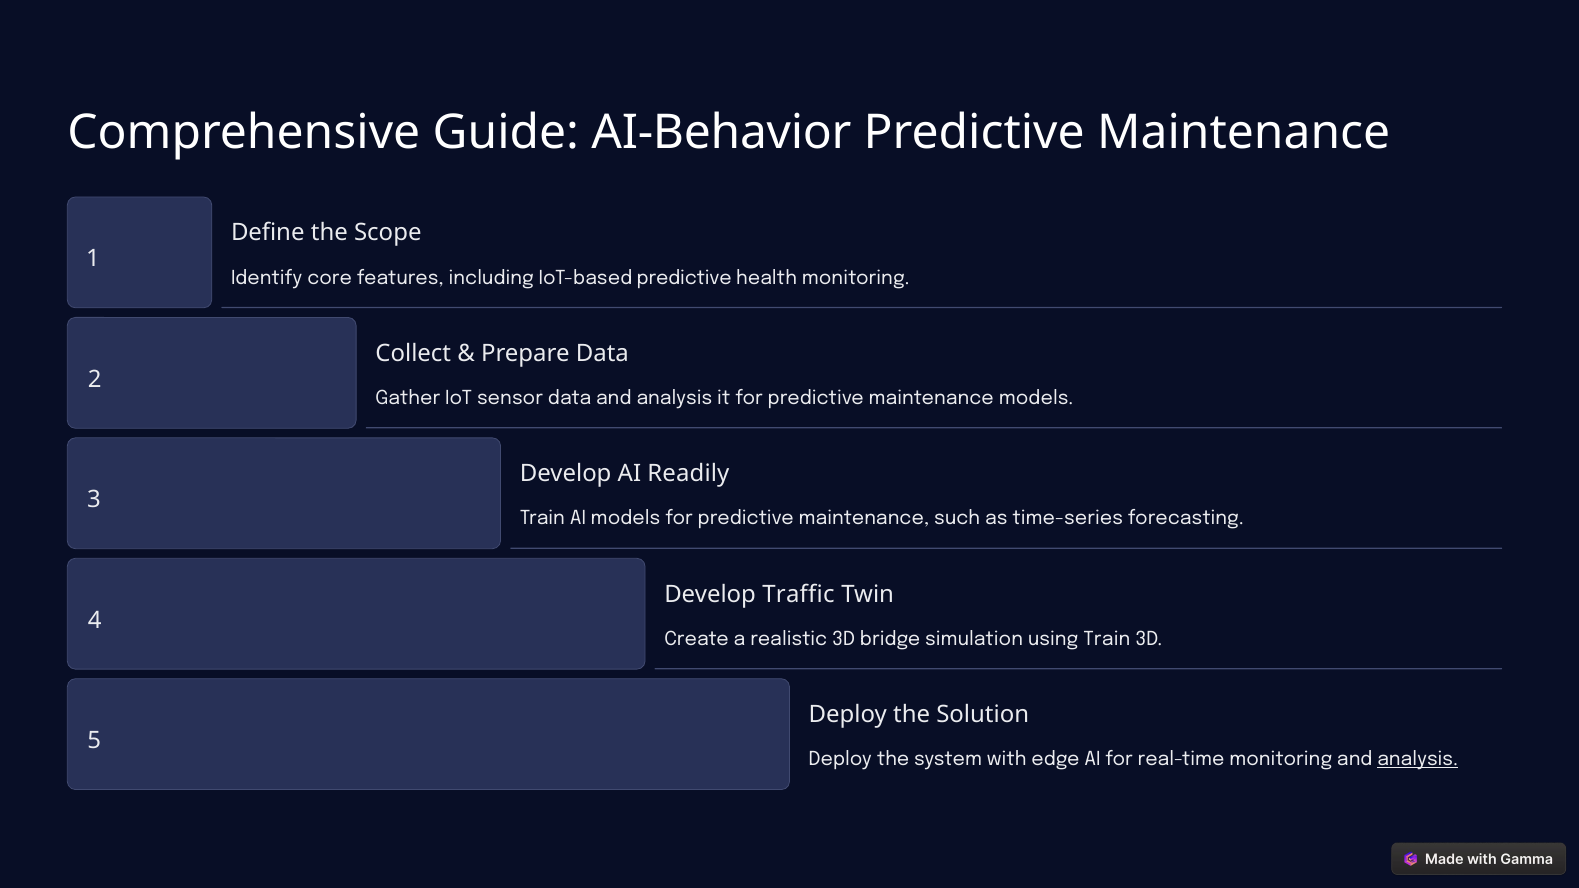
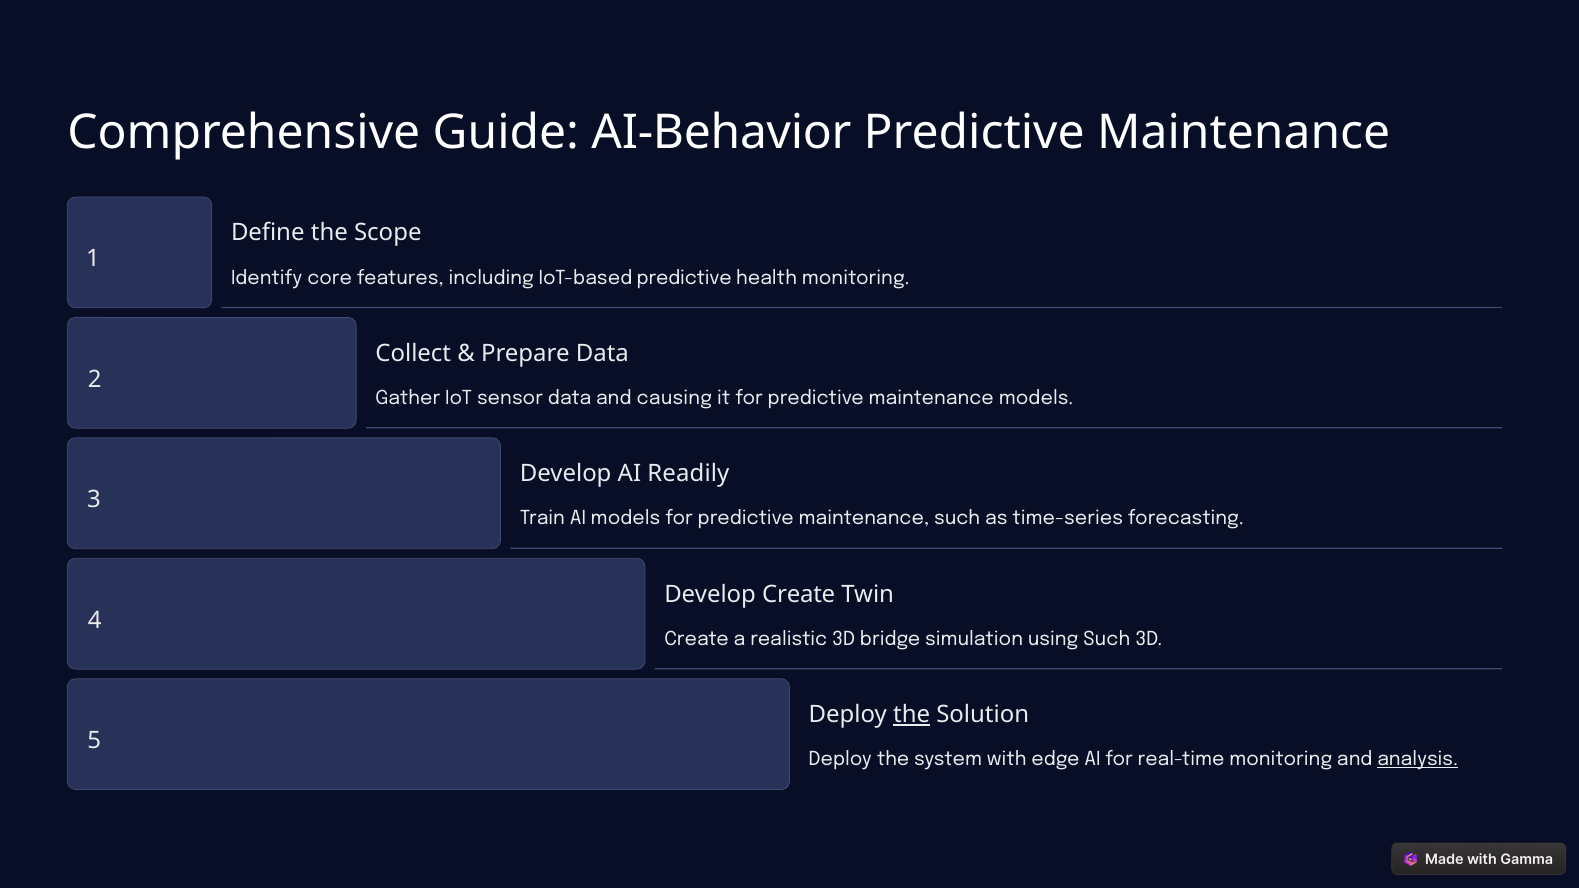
data and analysis: analysis -> causing (674, 398)
Develop Traffic: Traffic -> Create (799, 594)
using Train: Train -> Such (1107, 639)
the underline: none -> present (912, 715)
